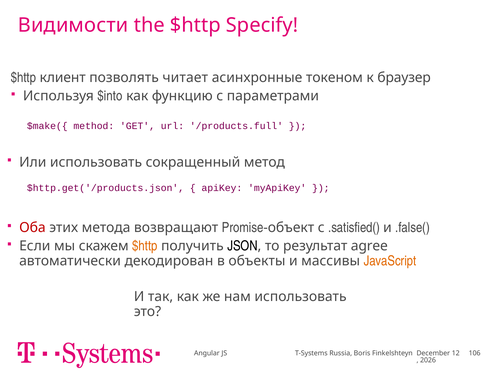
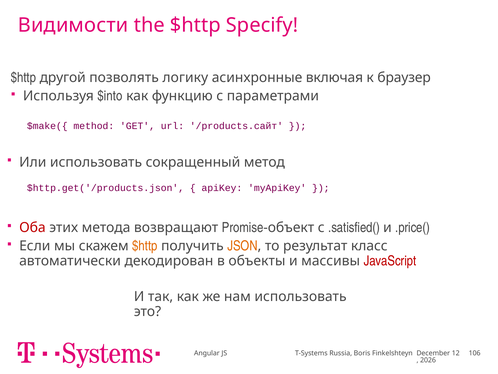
клиент: клиент -> другой (63, 78)
читает: читает -> логику (185, 78)
токеном: токеном -> включая (334, 78)
/products.full: /products.full -> /products.сайт (236, 126)
.false(: .false( -> .price( (413, 227)
JSON colour: black -> orange (242, 246)
agree: agree -> класс (369, 246)
JavaScript colour: orange -> red (390, 261)
